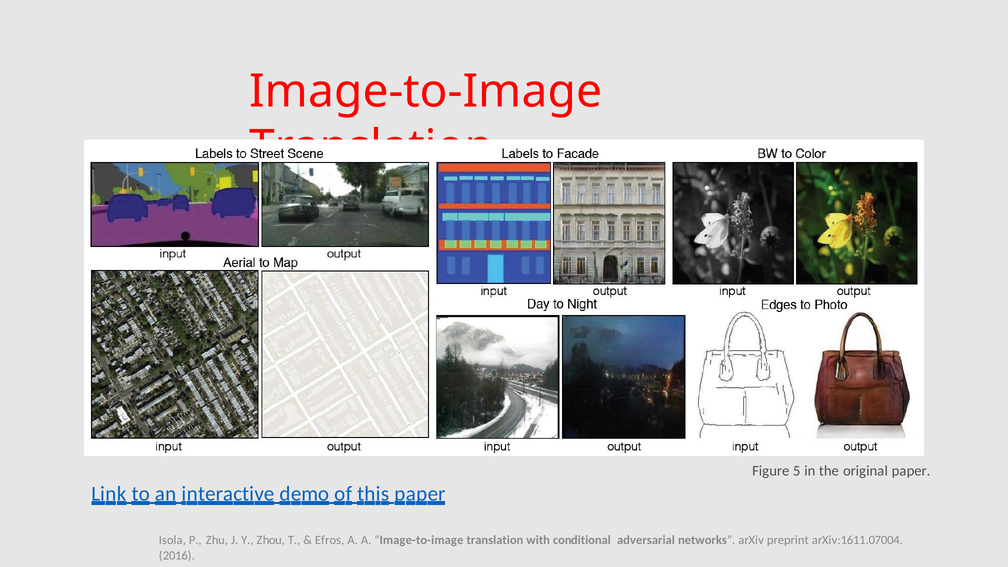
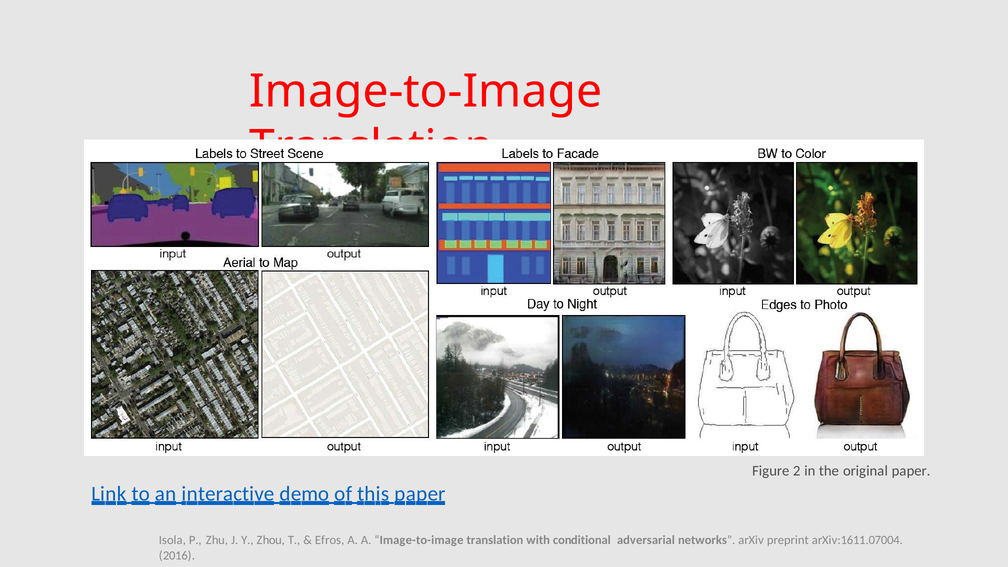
5: 5 -> 2 (797, 471)
